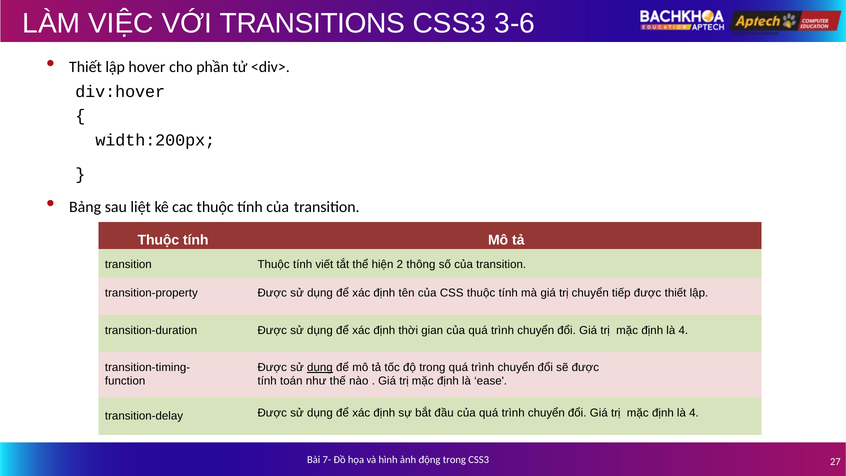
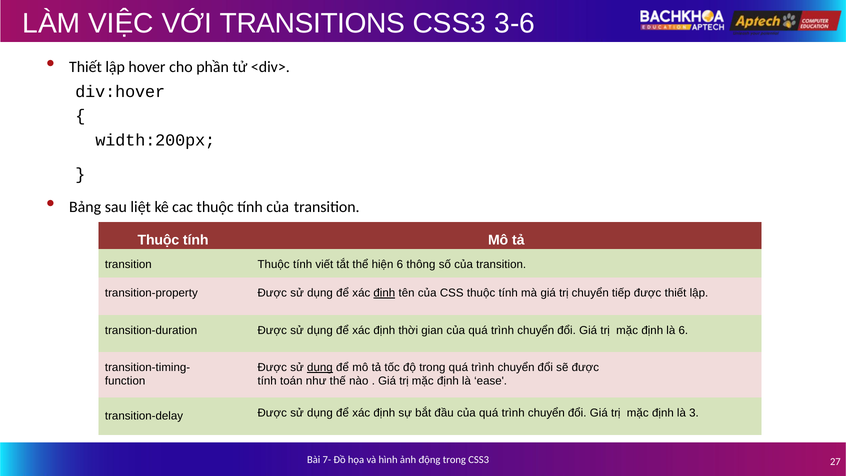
hiện 2: 2 -> 6 (400, 264)
định underline: none -> present (384, 293)
4: 4 -> 6 (683, 330)
4: 4 -> 3 (694, 413)
